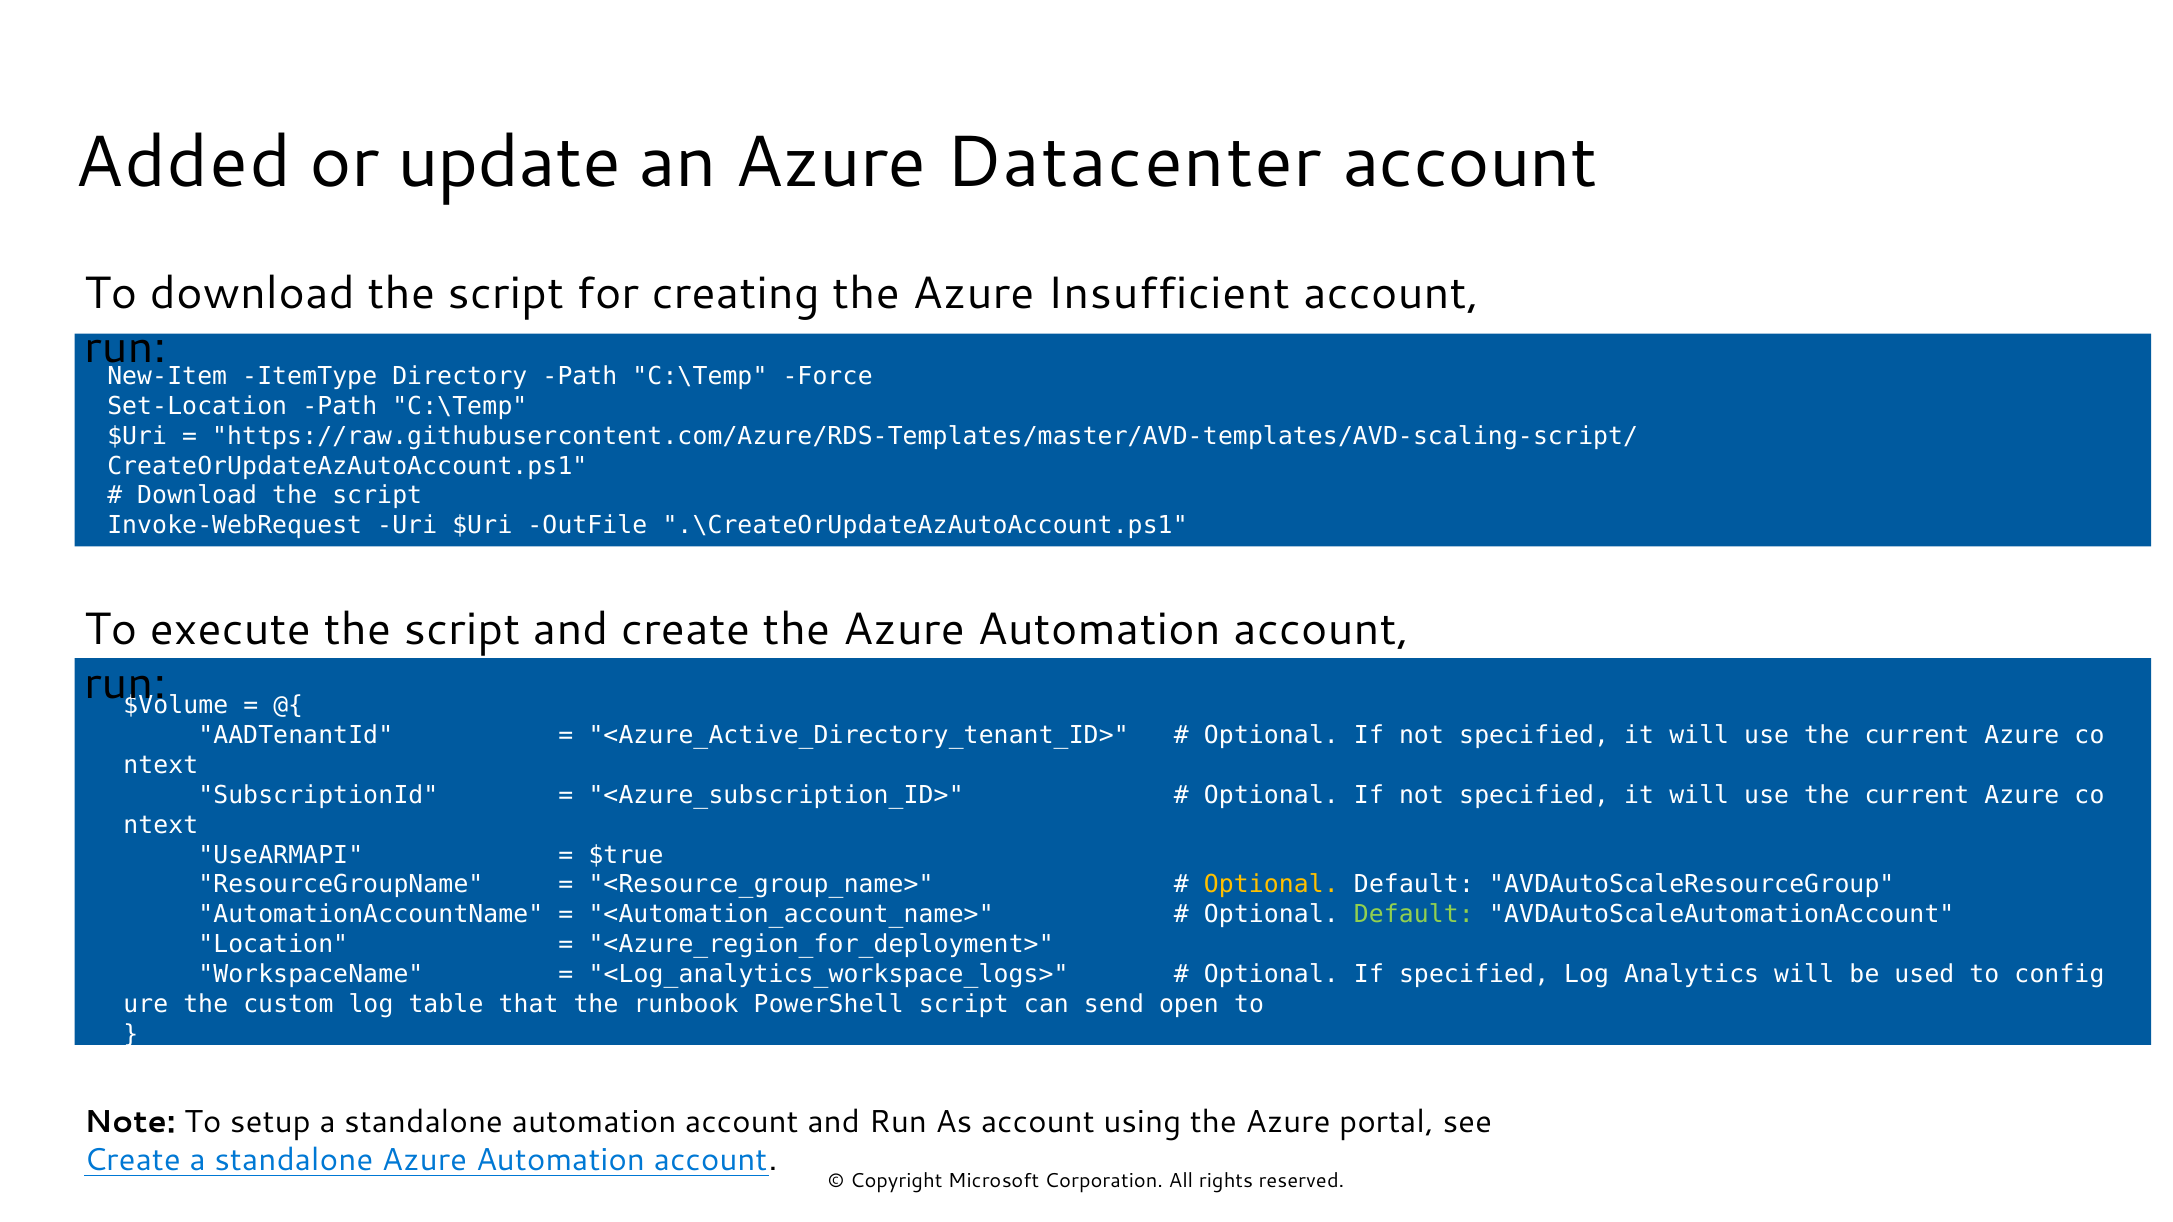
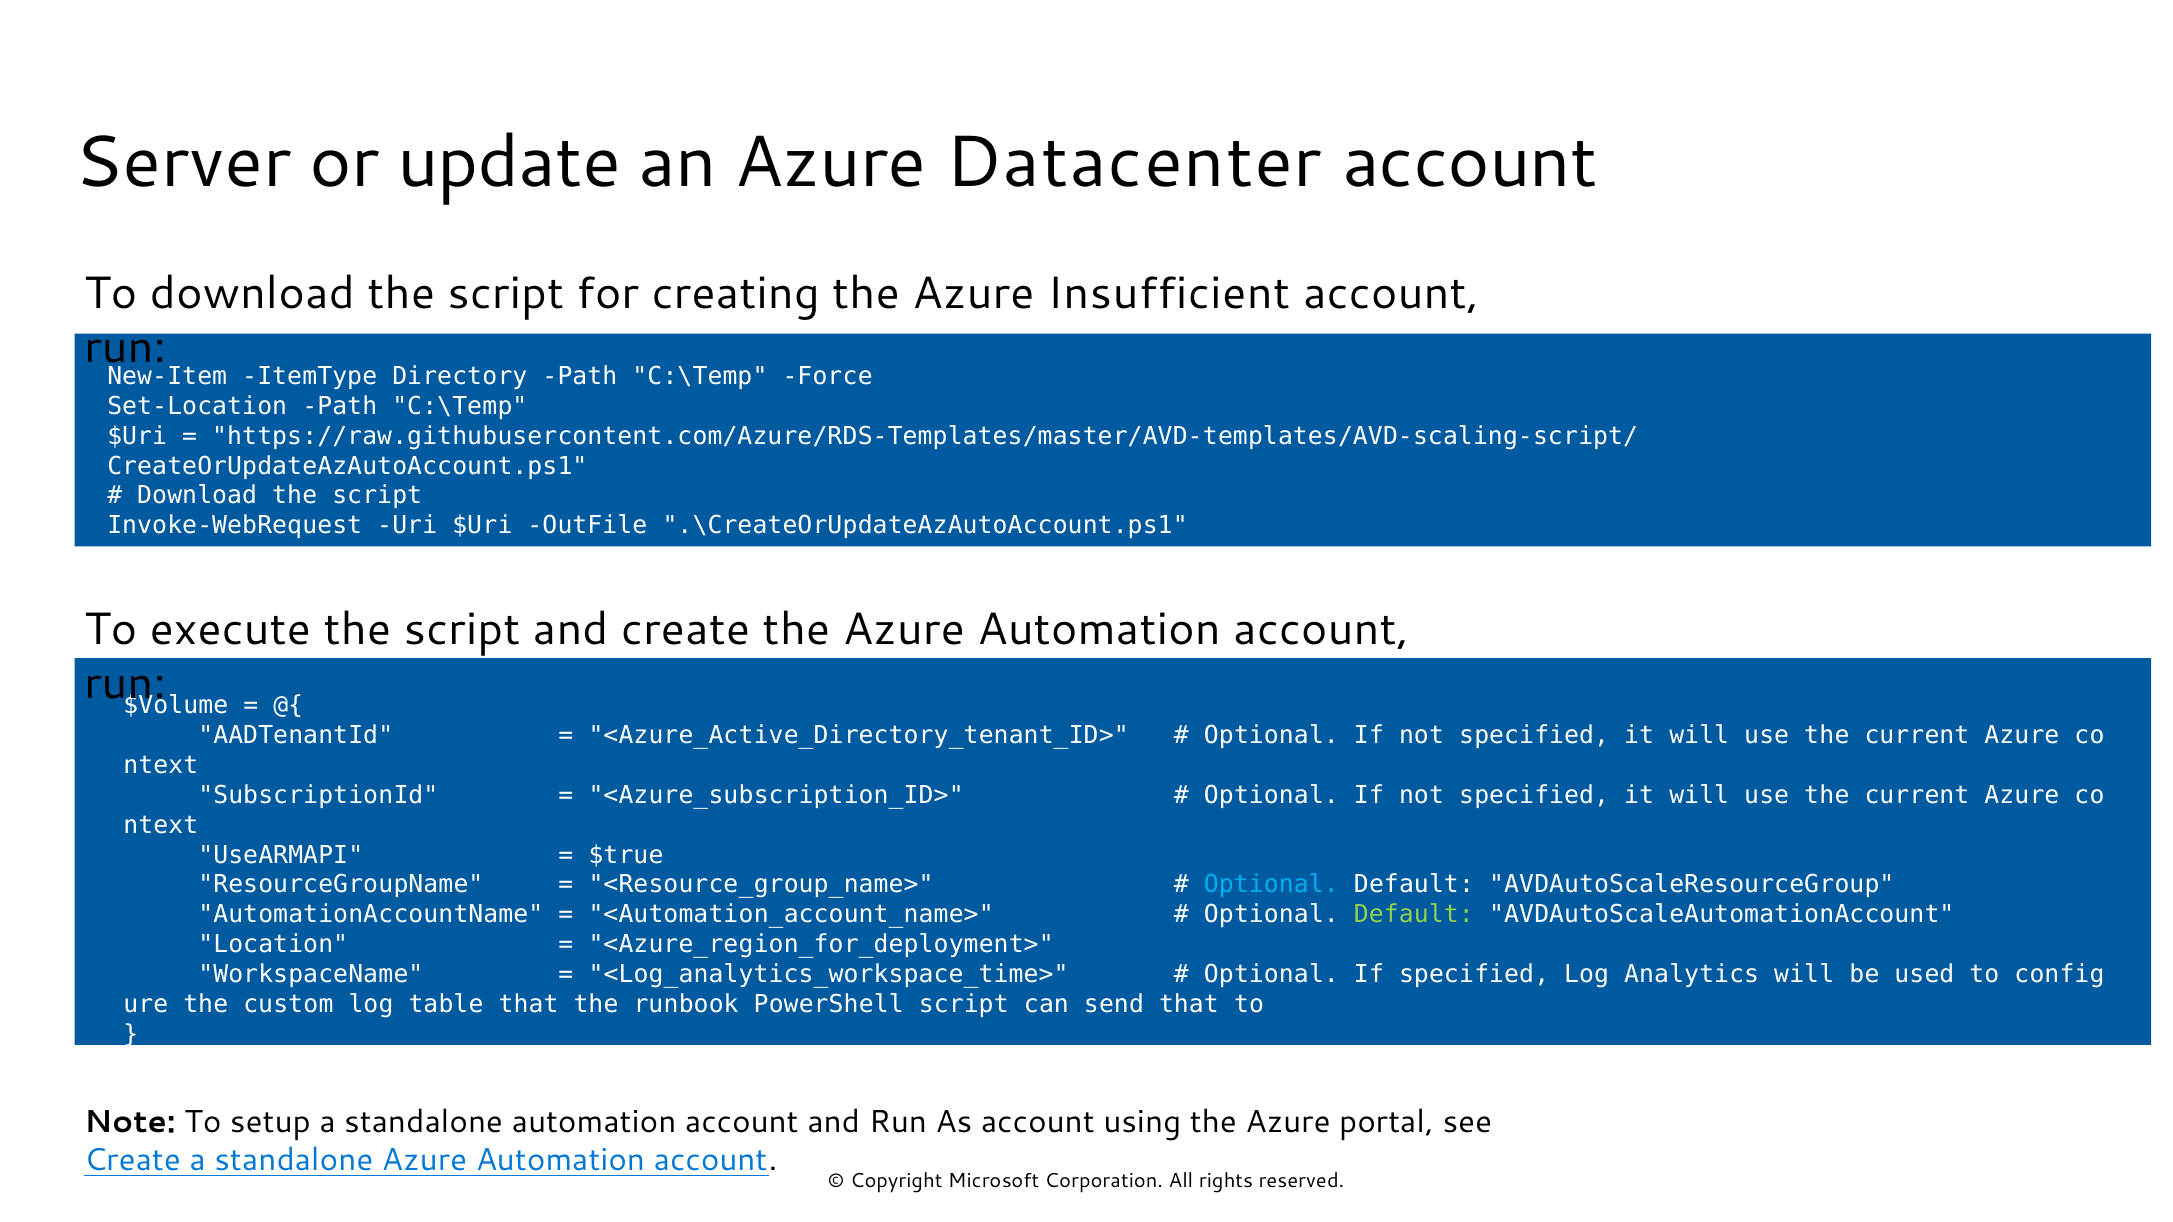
Added: Added -> Server (183, 163)
Optional colour: yellow -> light blue (1271, 885)
<Log_analytics_workspace_logs>: <Log_analytics_workspace_logs> -> <Log_analytics_workspace_time> (829, 975)
send open: open -> that (1189, 1004)
